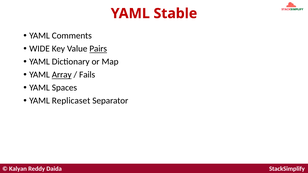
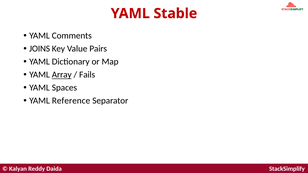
WIDE: WIDE -> JOINS (40, 49)
Pairs underline: present -> none (98, 49)
Replicaset: Replicaset -> Reference (71, 101)
